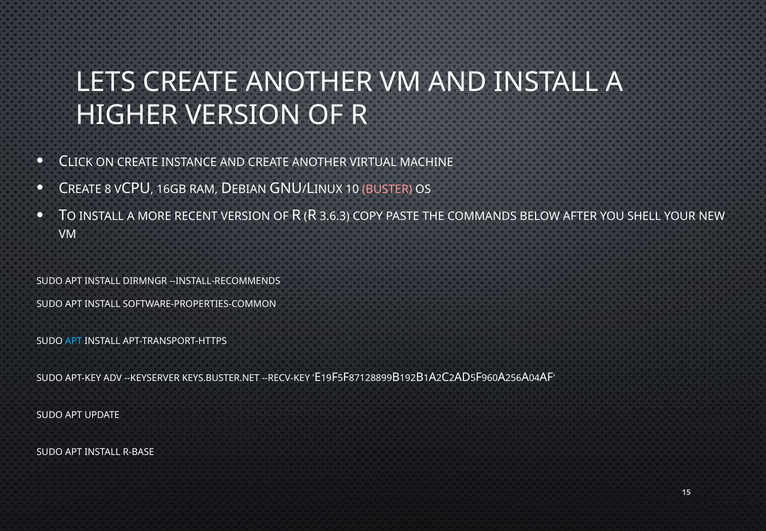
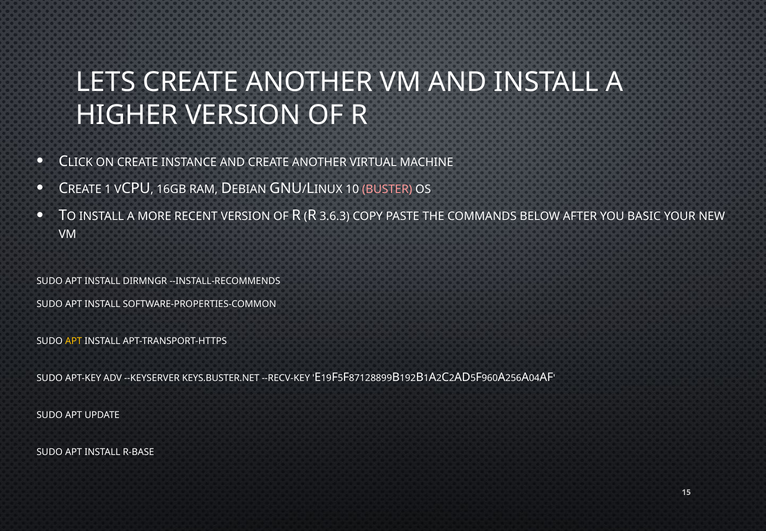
8: 8 -> 1 (108, 189)
SHELL: SHELL -> BASIC (644, 216)
APT colour: light blue -> yellow (74, 341)
